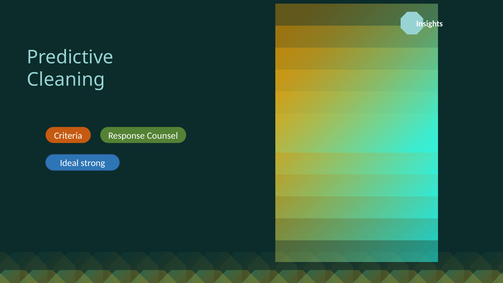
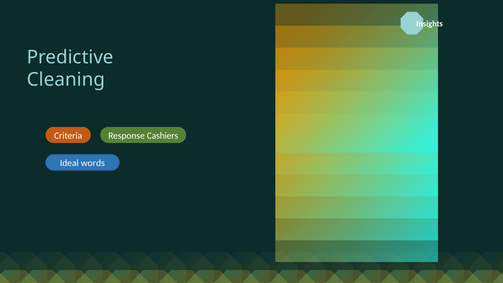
Counsel: Counsel -> Cashiers (163, 136)
strong: strong -> words (93, 163)
